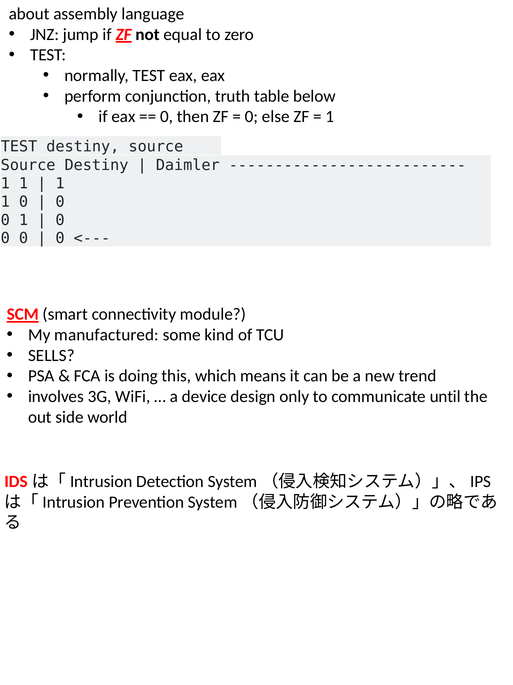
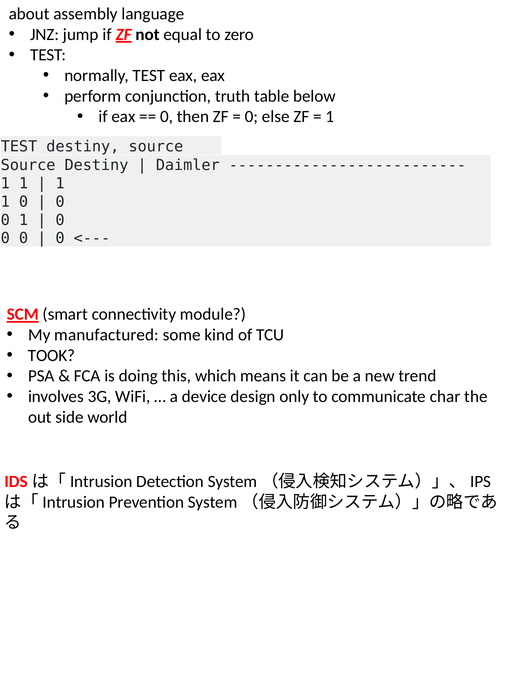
SELLS: SELLS -> TOOK (51, 355)
until: until -> char (445, 396)
